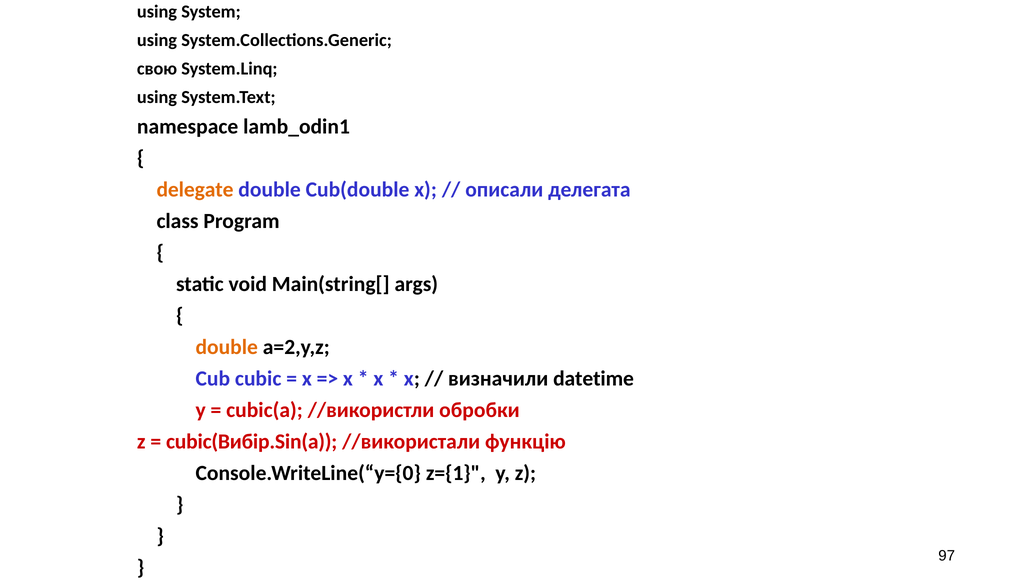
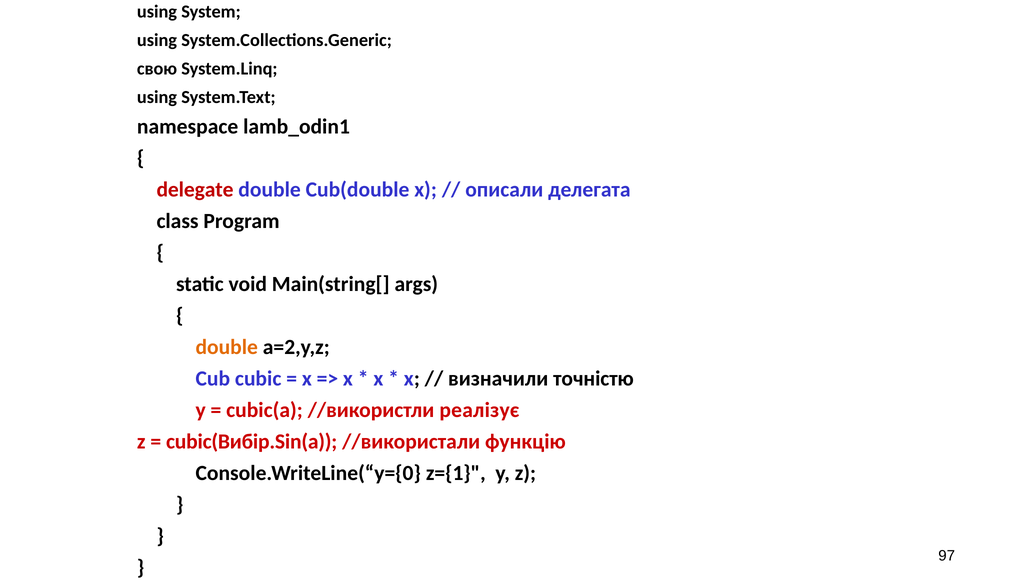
delegate colour: orange -> red (195, 190)
datetime: datetime -> точністю (593, 379)
обробки: обробки -> реалізує (479, 410)
